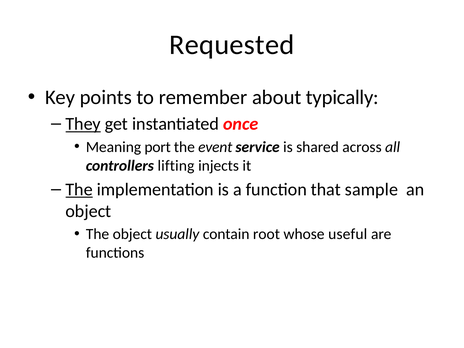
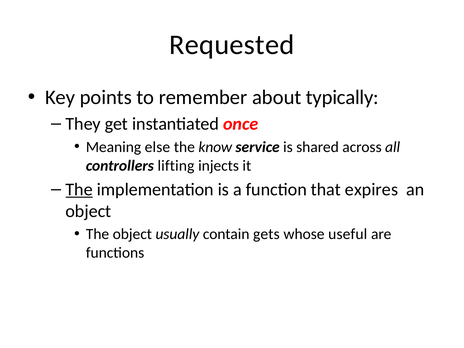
They underline: present -> none (83, 124)
port: port -> else (157, 147)
event: event -> know (215, 147)
sample: sample -> expires (372, 189)
root: root -> gets (266, 234)
